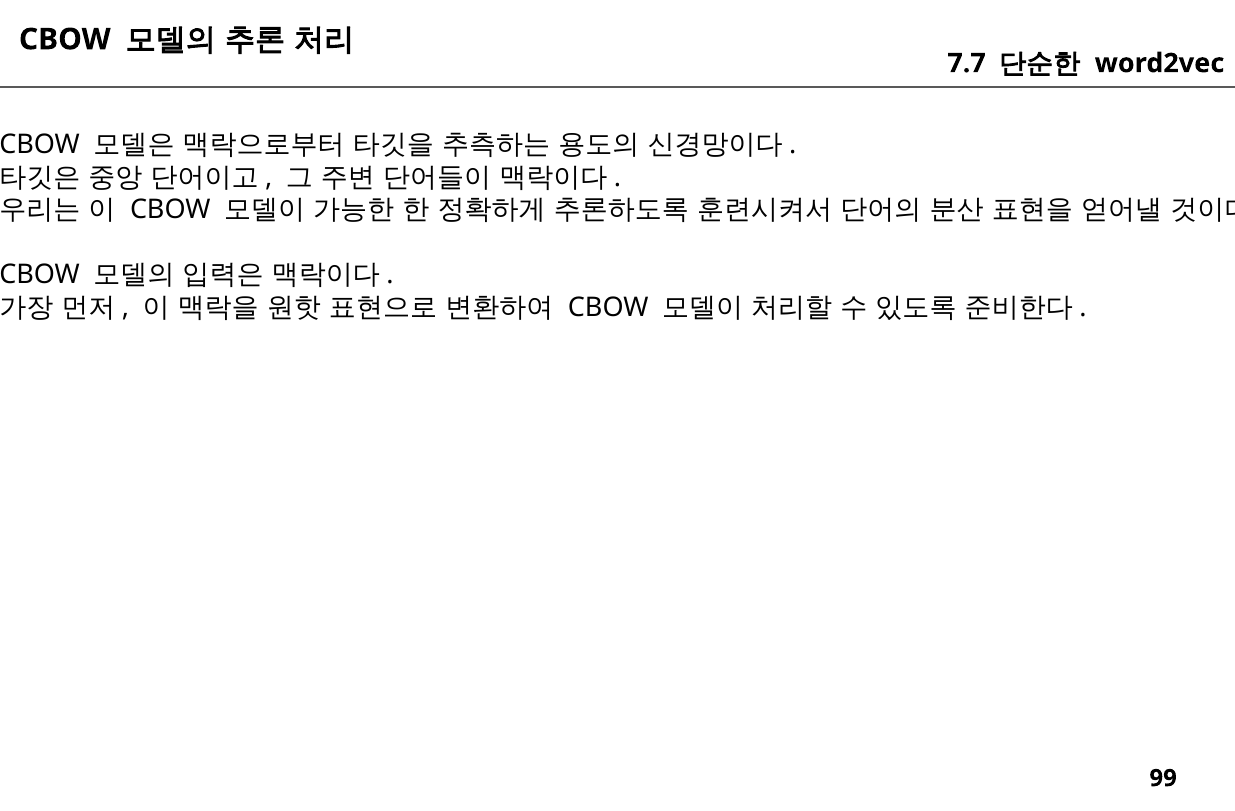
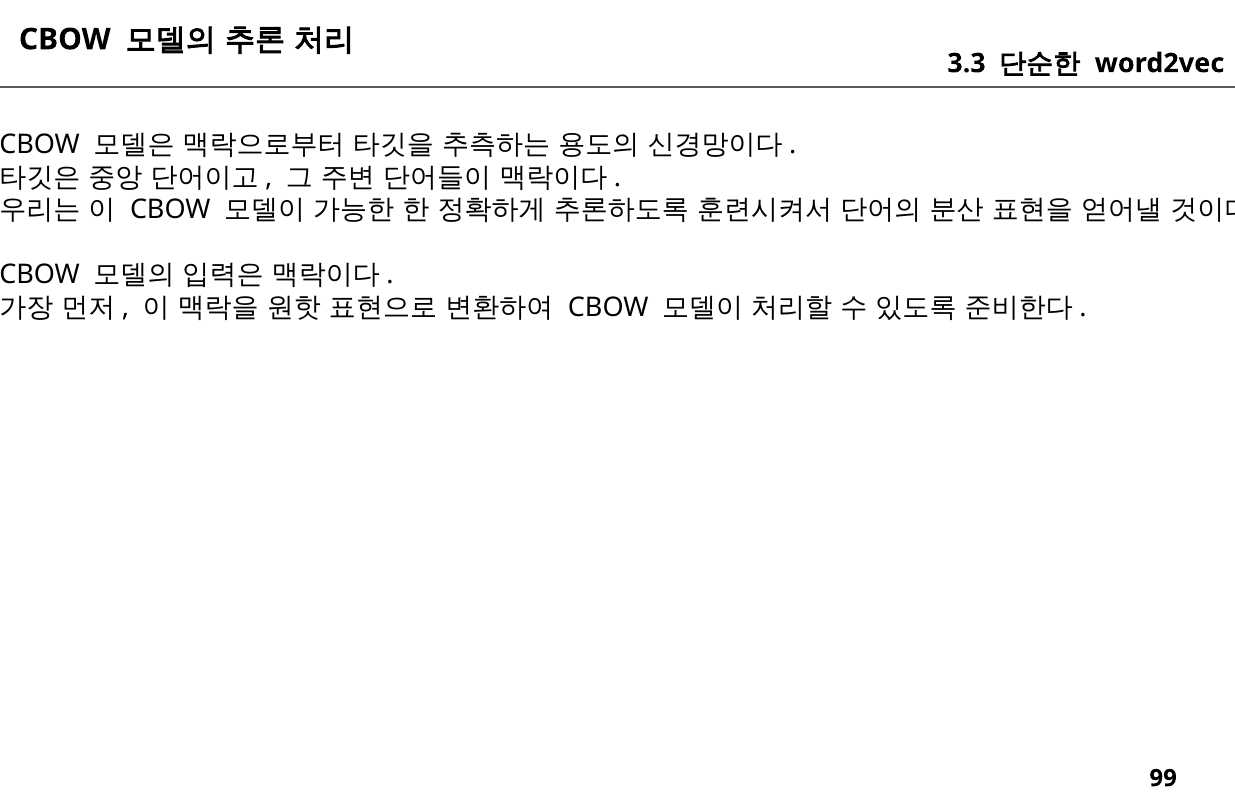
7.7: 7.7 -> 3.3 (967, 63)
